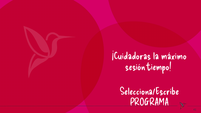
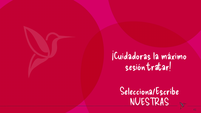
tiempo: tiempo -> tratar (159, 67)
PROGRAMA: PROGRAMA -> NUESTRAS (149, 102)
